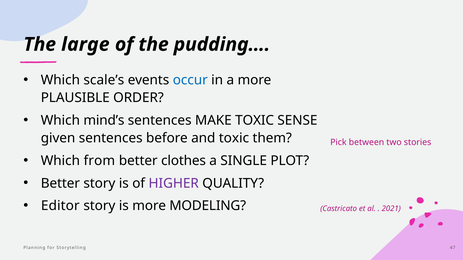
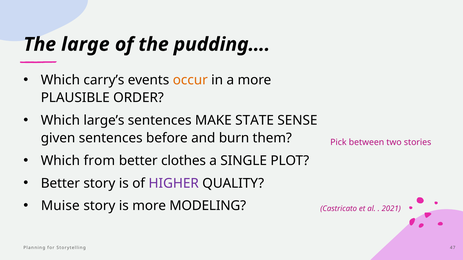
scale’s: scale’s -> carry’s (104, 80)
occur colour: blue -> orange (190, 80)
mind’s: mind’s -> large’s (104, 121)
MAKE TOXIC: TOXIC -> STATE (255, 121)
and toxic: toxic -> burn (234, 138)
Editor: Editor -> Muise (60, 206)
